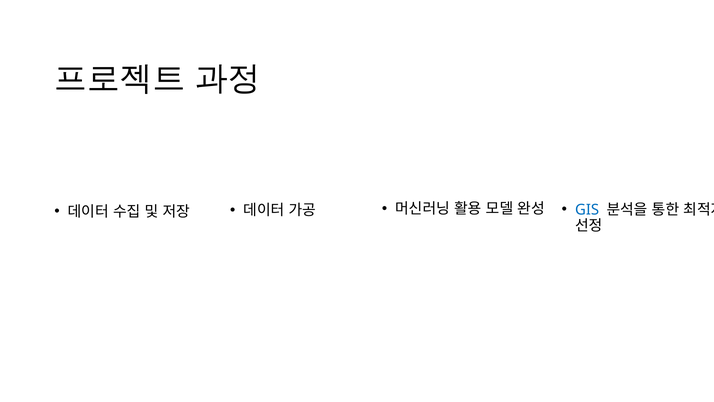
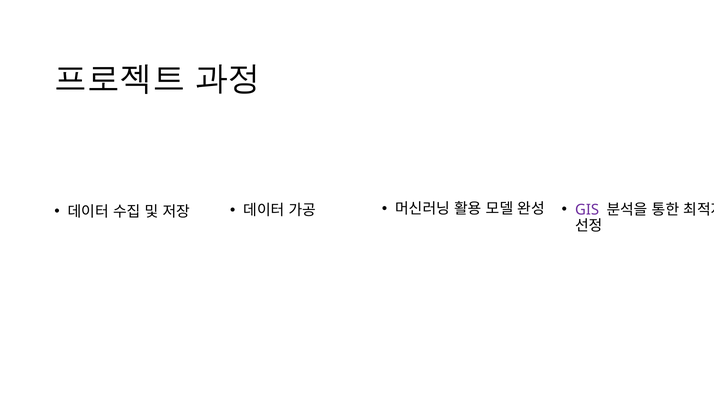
GIS colour: blue -> purple (587, 209)
